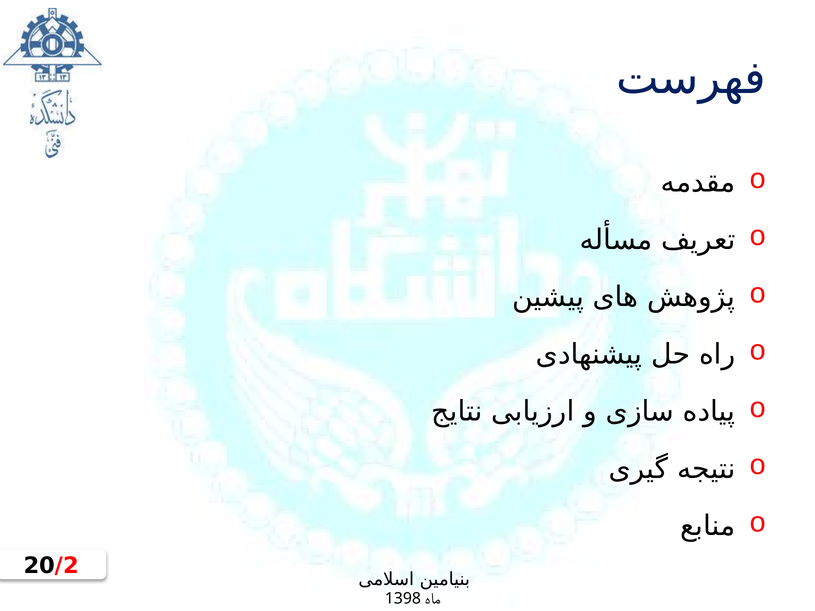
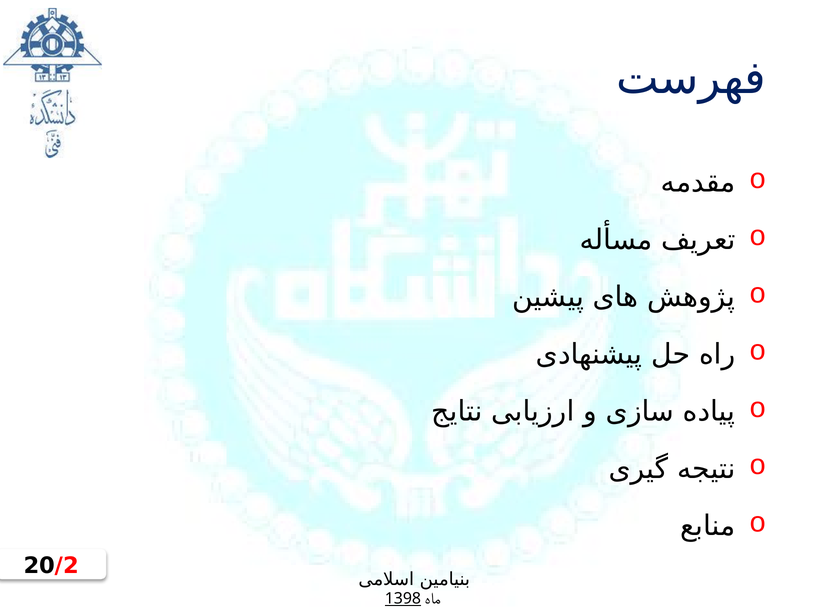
1398 underline: none -> present (403, 599)
